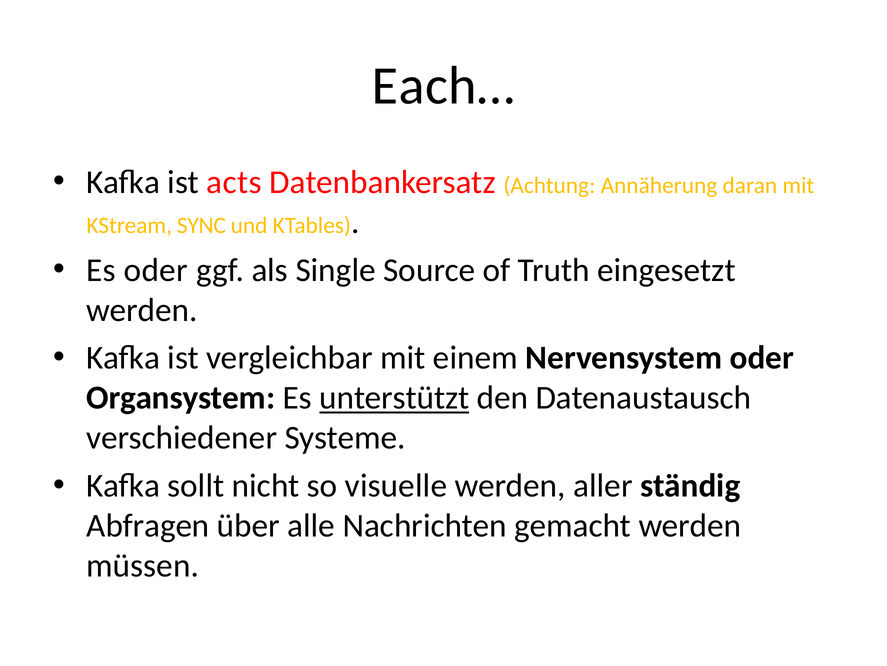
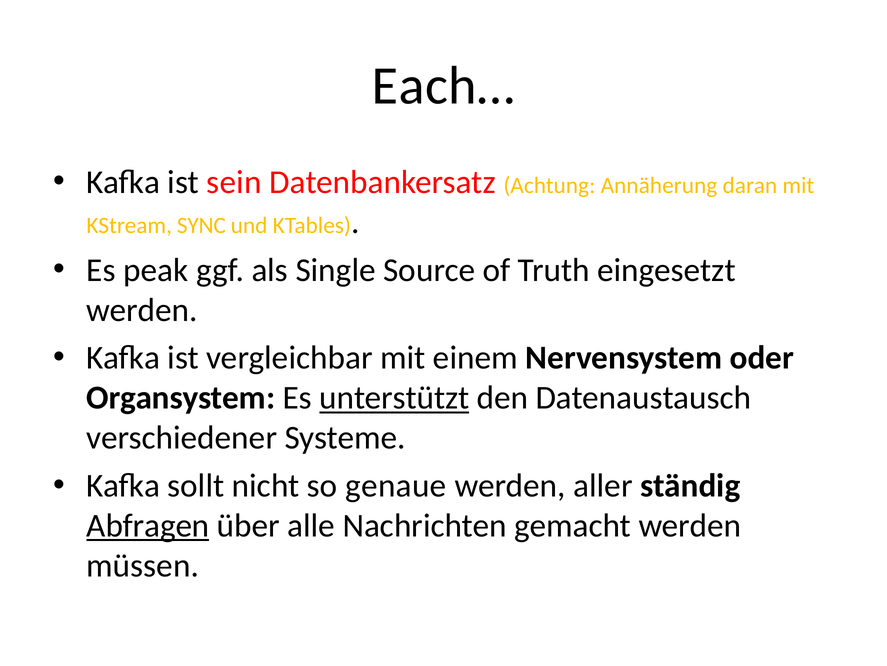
acts: acts -> sein (234, 182)
Es oder: oder -> peak (156, 270)
visuelle: visuelle -> genaue (396, 485)
Abfragen underline: none -> present (148, 525)
